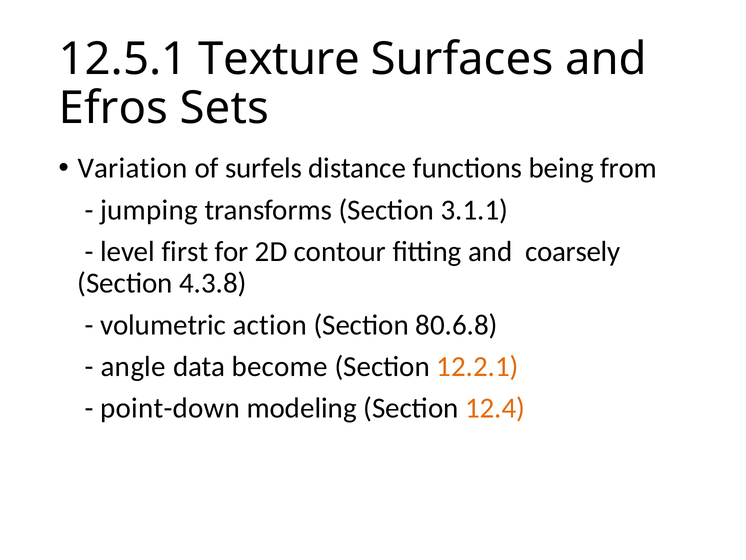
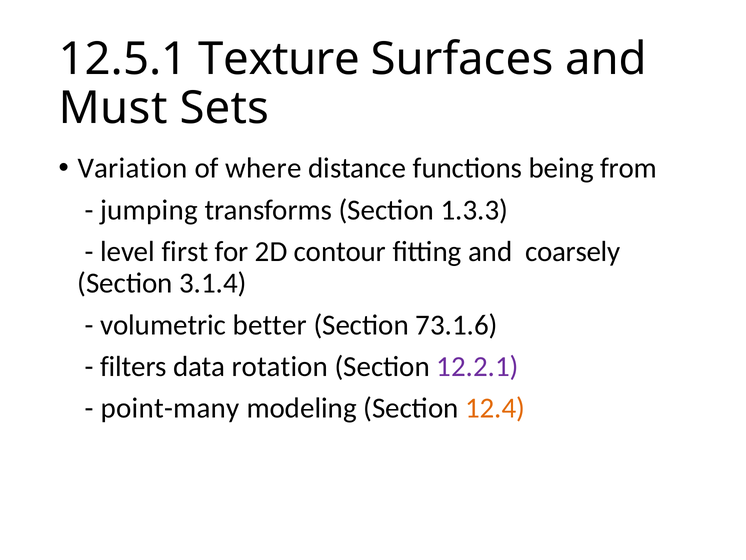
Efros: Efros -> Must (113, 108)
surfels: surfels -> where (263, 168)
3.1.1: 3.1.1 -> 1.3.3 (474, 210)
4.3.8: 4.3.8 -> 3.1.4 (213, 283)
action: action -> better (270, 325)
80.6.8: 80.6.8 -> 73.1.6 (456, 325)
angle: angle -> filters (134, 366)
become: become -> rotation (280, 366)
12.2.1 colour: orange -> purple (478, 366)
point-down: point-down -> point-many (170, 408)
